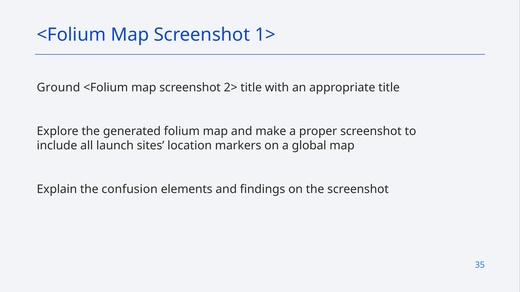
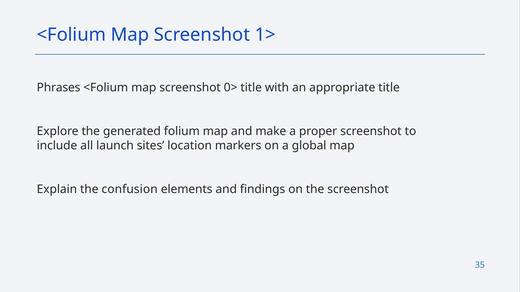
Ground: Ground -> Phrases (59, 88)
2>: 2> -> 0> (231, 88)
